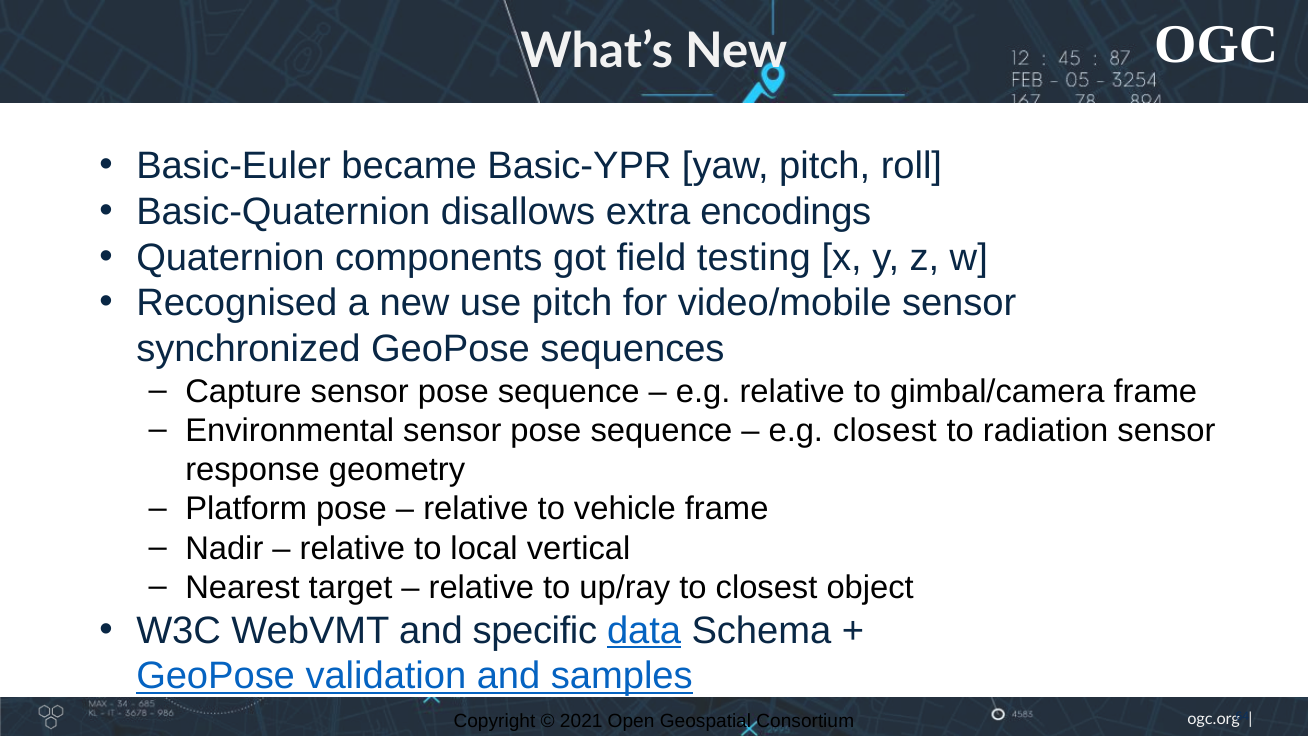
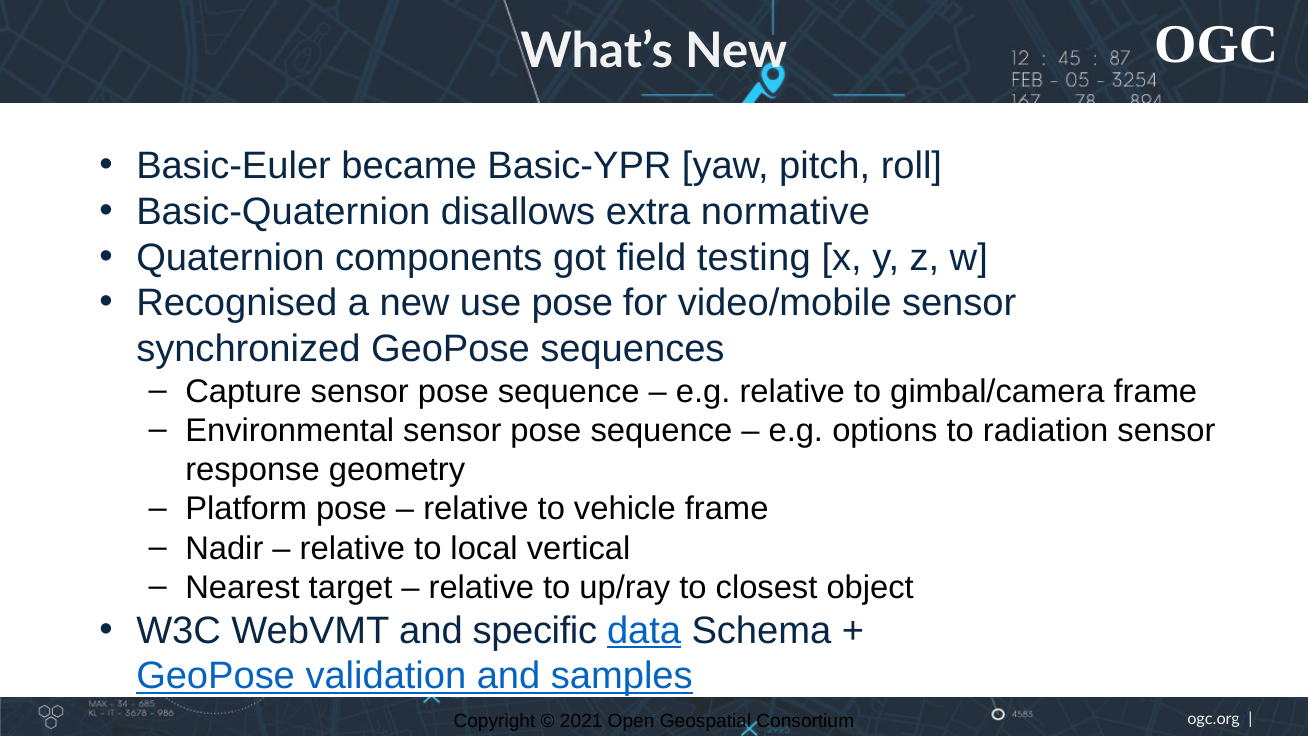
encodings: encodings -> normative (786, 212)
use pitch: pitch -> pose (572, 303)
e.g closest: closest -> options (885, 430)
64: 64 -> 71 (1242, 716)
